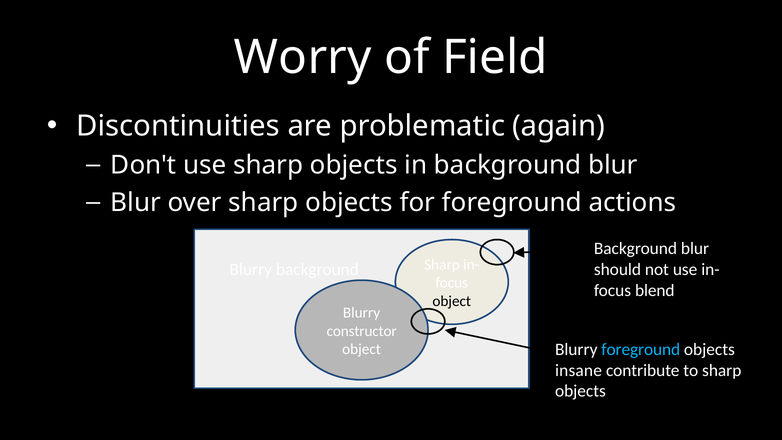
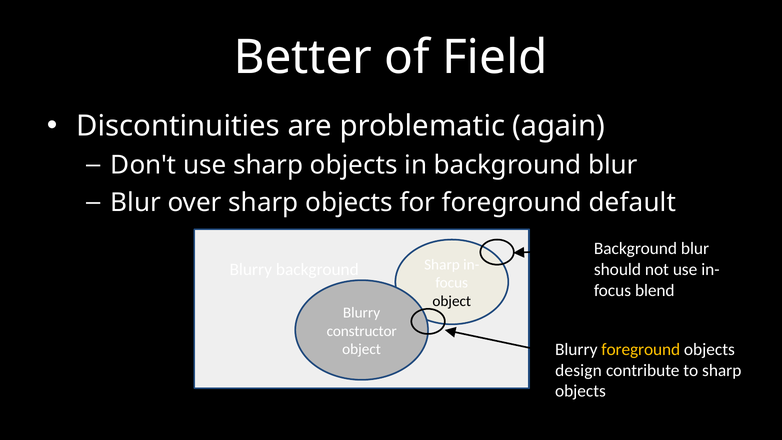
Worry: Worry -> Better (303, 58)
actions: actions -> default (632, 203)
foreground colour: light blue -> yellow (641, 349)
insane: insane -> design (578, 370)
